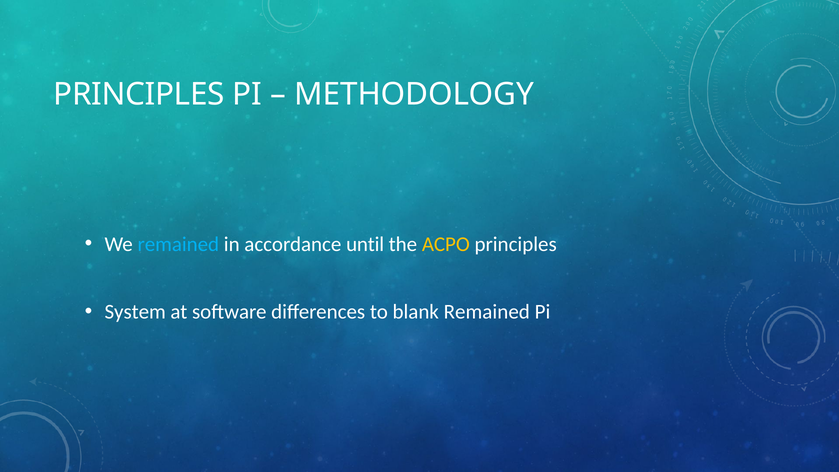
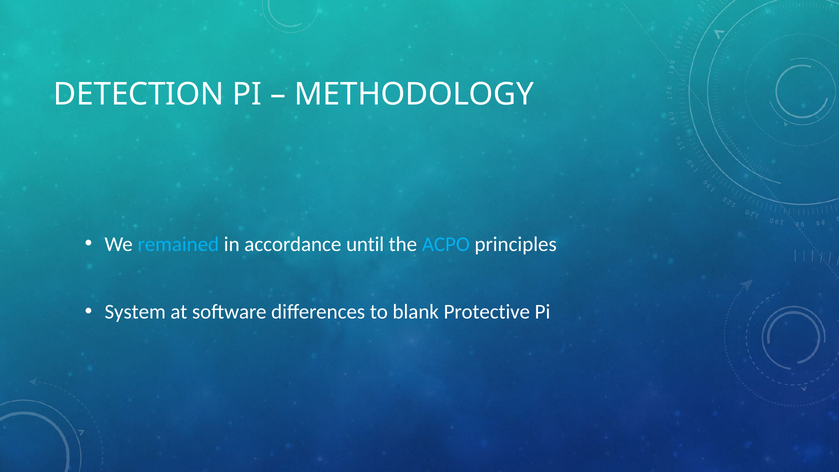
PRINCIPLES: PRINCIPLES -> DETECTION (139, 94)
ACPO colour: yellow -> light blue (446, 244)
blank Remained: Remained -> Protective (487, 312)
